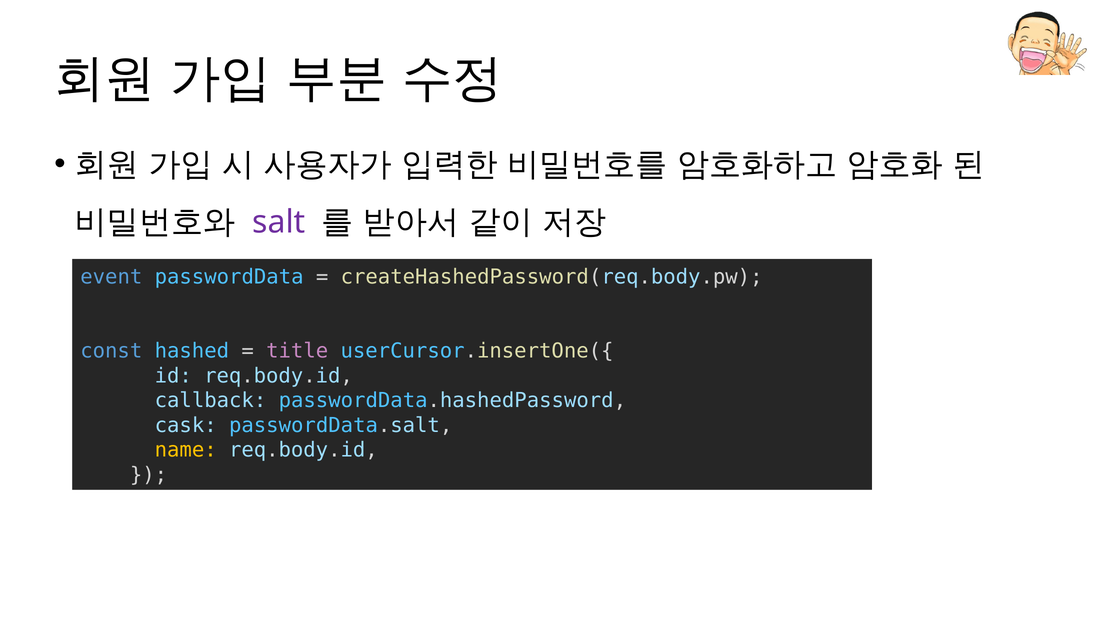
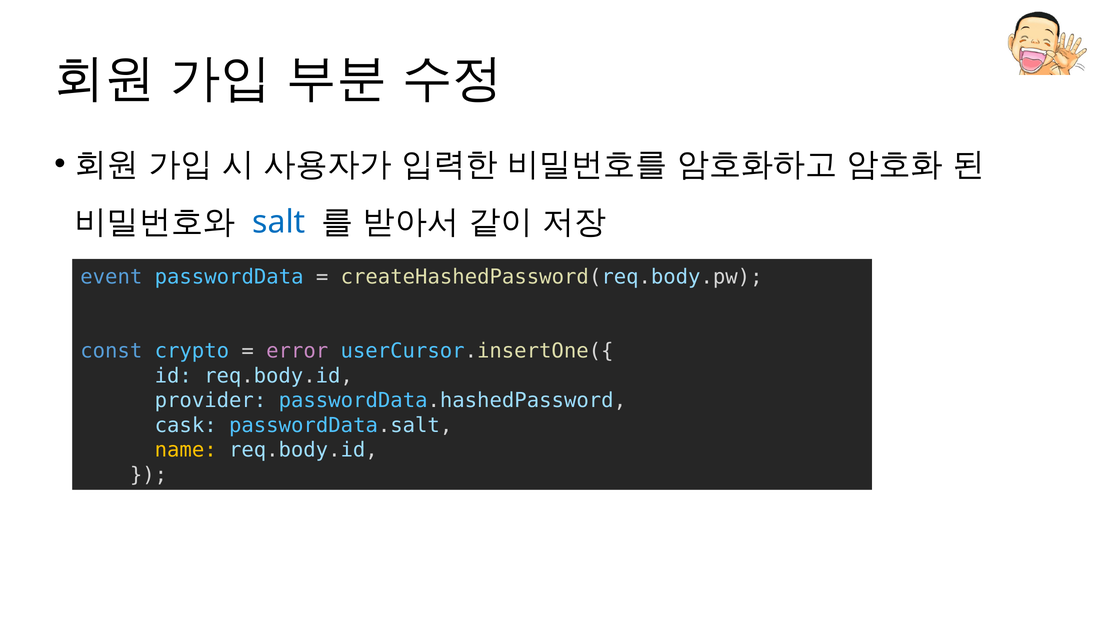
salt colour: purple -> blue (279, 222)
hashed: hashed -> crypto (192, 351)
title: title -> error (297, 351)
callback: callback -> provider (210, 400)
